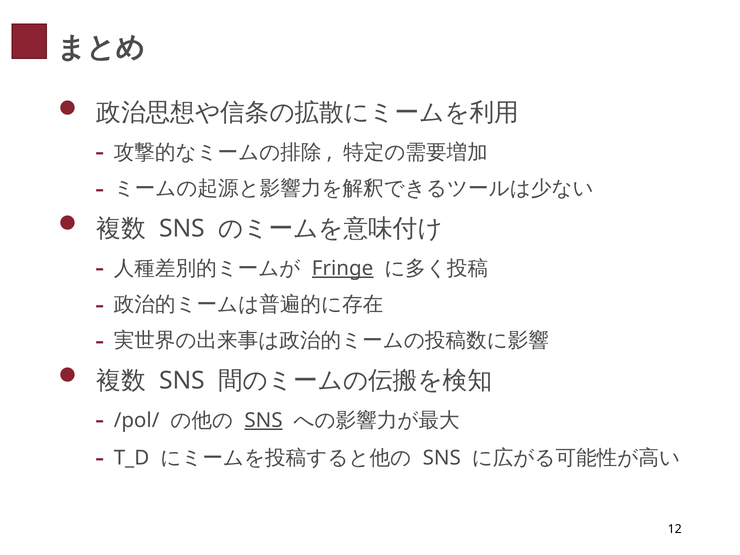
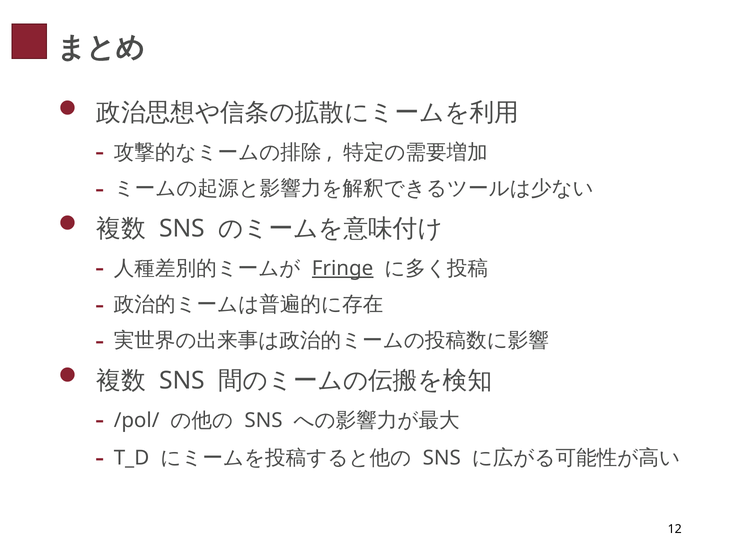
SNS underline: present -> none (264, 420)
